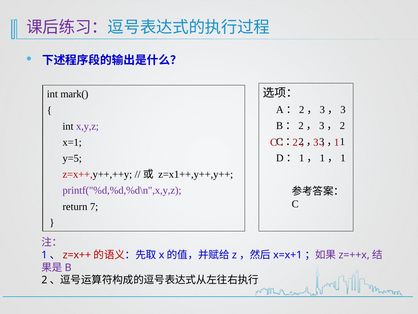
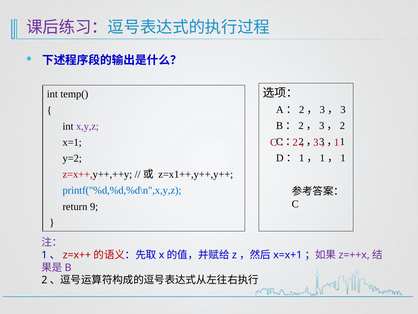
mark(: mark( -> temp( (74, 94)
y=5: y=5 -> y=2 (72, 158)
printf("%d,%d,%d\n",x,y,z colour: purple -> blue (122, 190)
7: 7 -> 9 (94, 206)
